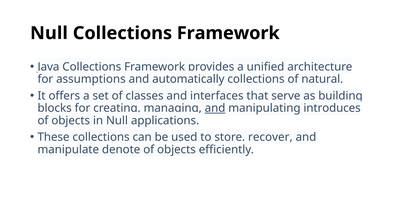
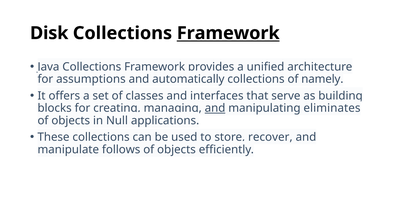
Null: Null -> Disk (49, 33)
Framework underline: none -> present (228, 33)
natural: natural -> namely (322, 79)
introduces: introduces -> eliminates (332, 108)
denote: denote -> follows (121, 150)
